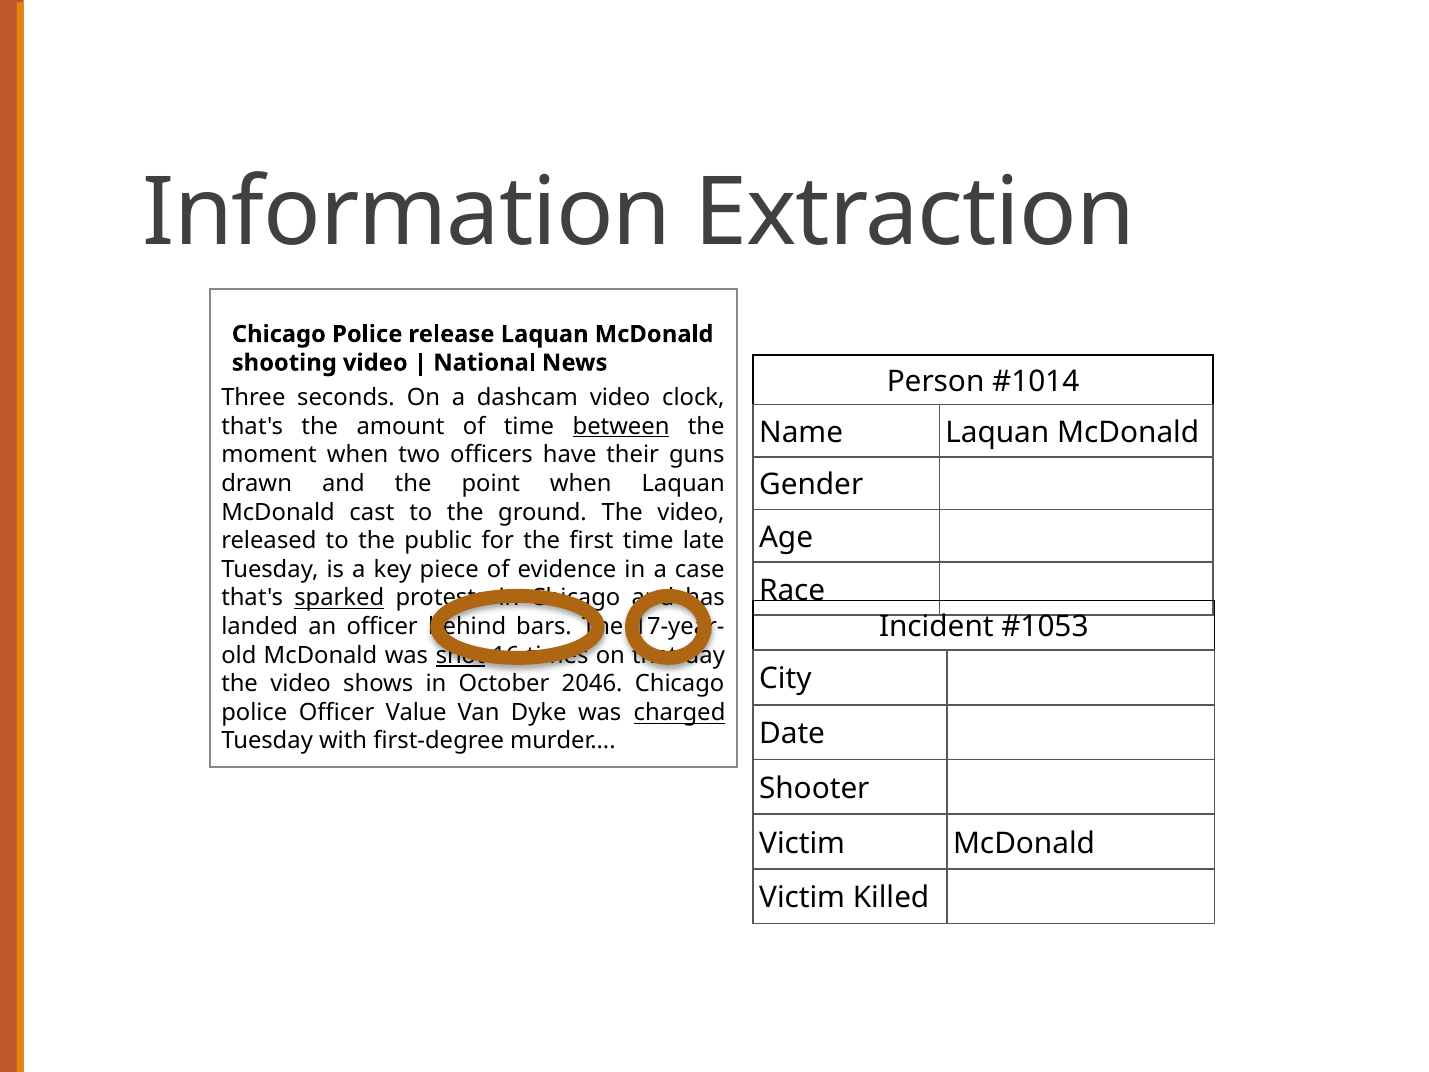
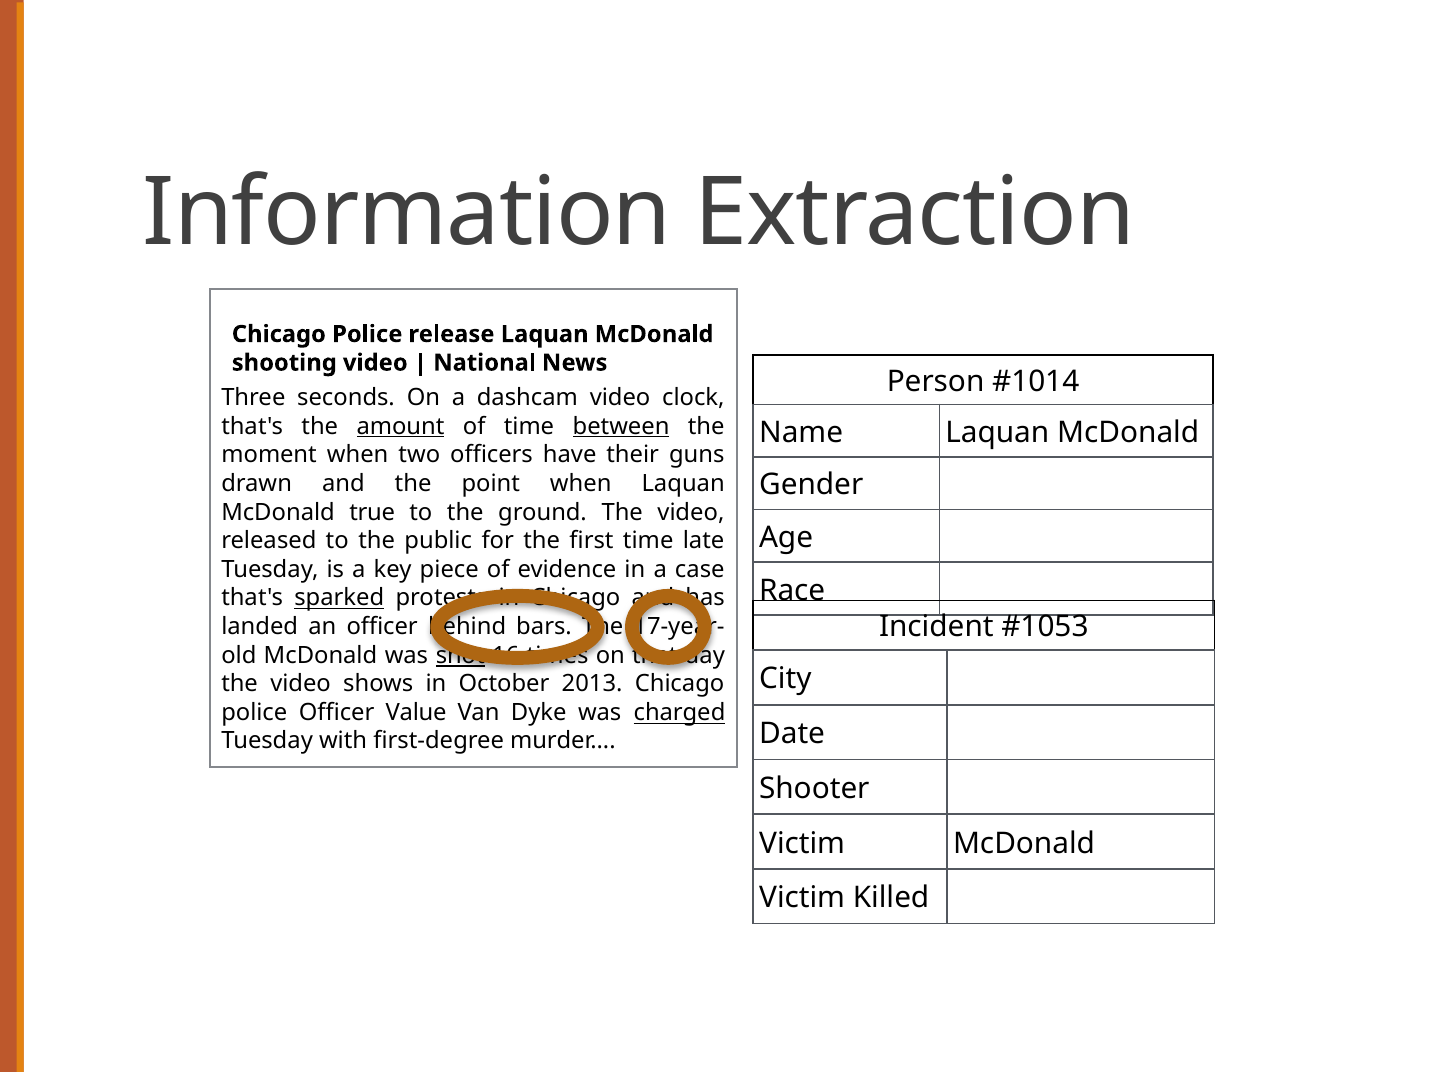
amount underline: none -> present (400, 426)
cast: cast -> true (372, 512)
2046: 2046 -> 2013 (592, 684)
